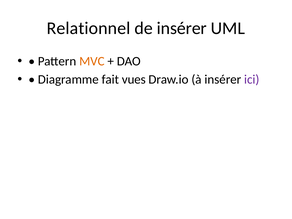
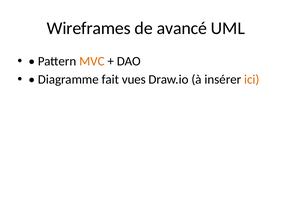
Relationnel: Relationnel -> Wireframes (89, 28)
de insérer: insérer -> avancé (182, 28)
ici colour: purple -> orange (252, 79)
